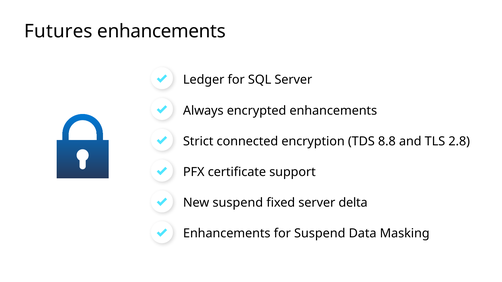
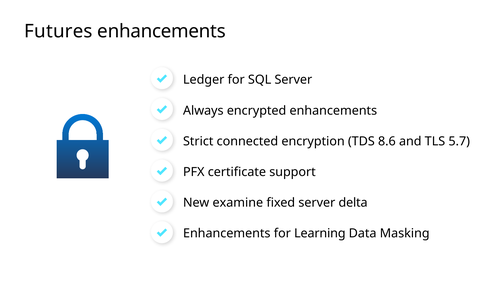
8.8: 8.8 -> 8.6 (387, 141)
2.8: 2.8 -> 5.7 (459, 141)
New suspend: suspend -> examine (238, 203)
for Suspend: Suspend -> Learning (320, 234)
